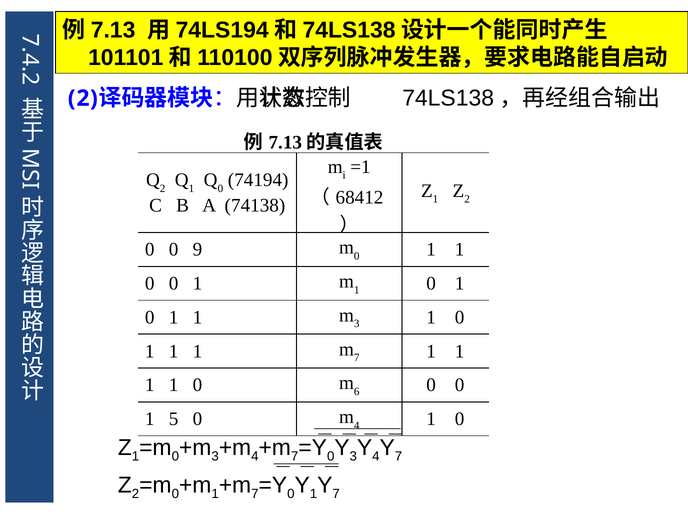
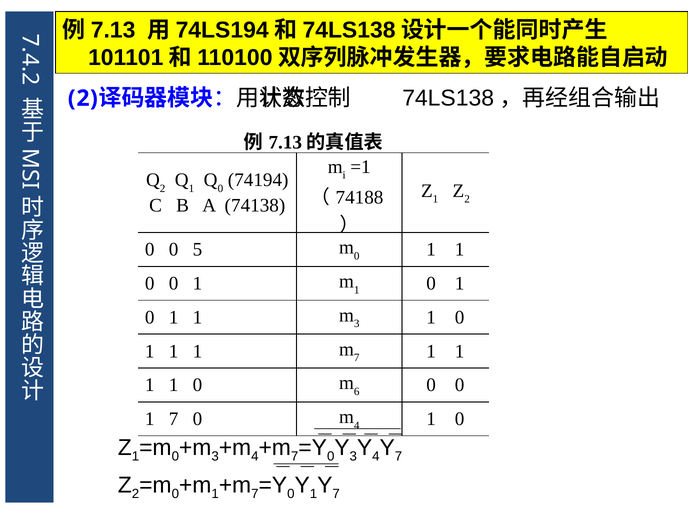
68412: 68412 -> 74188 (359, 197)
9: 9 -> 5 (197, 250)
1 5: 5 -> 7 (174, 419)
